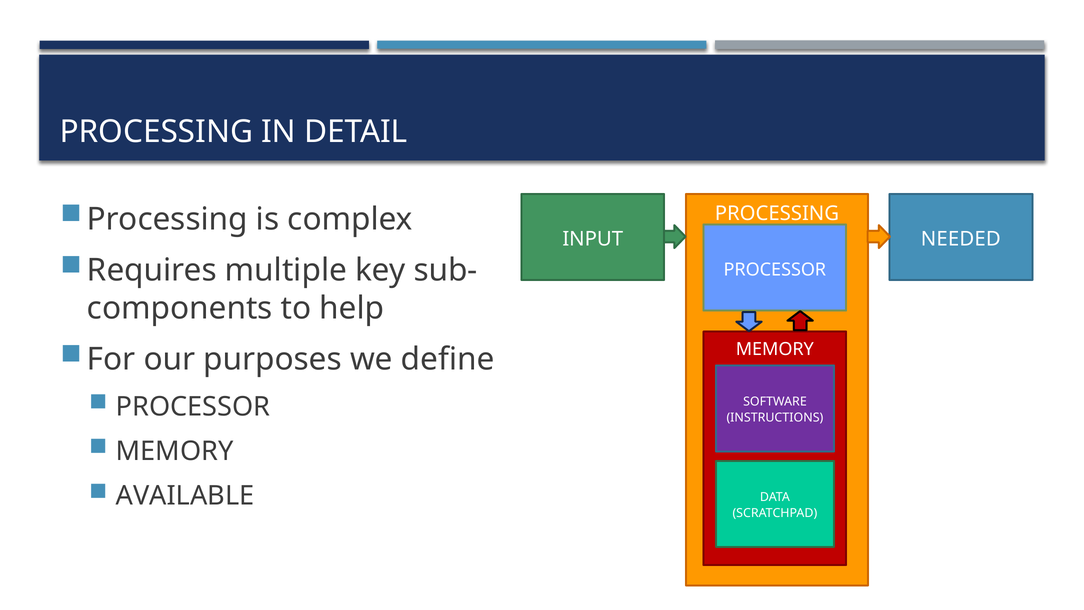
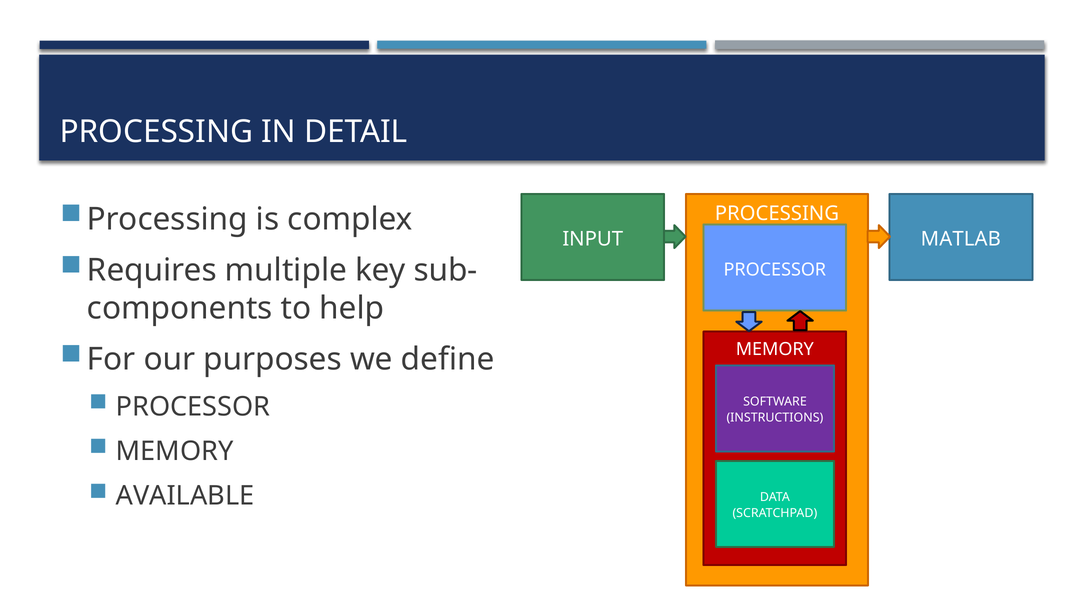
NEEDED: NEEDED -> MATLAB (961, 239)
